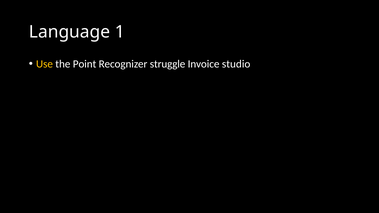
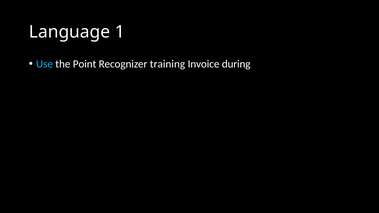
Use colour: yellow -> light blue (44, 64)
struggle: struggle -> training (167, 64)
studio: studio -> during (236, 64)
